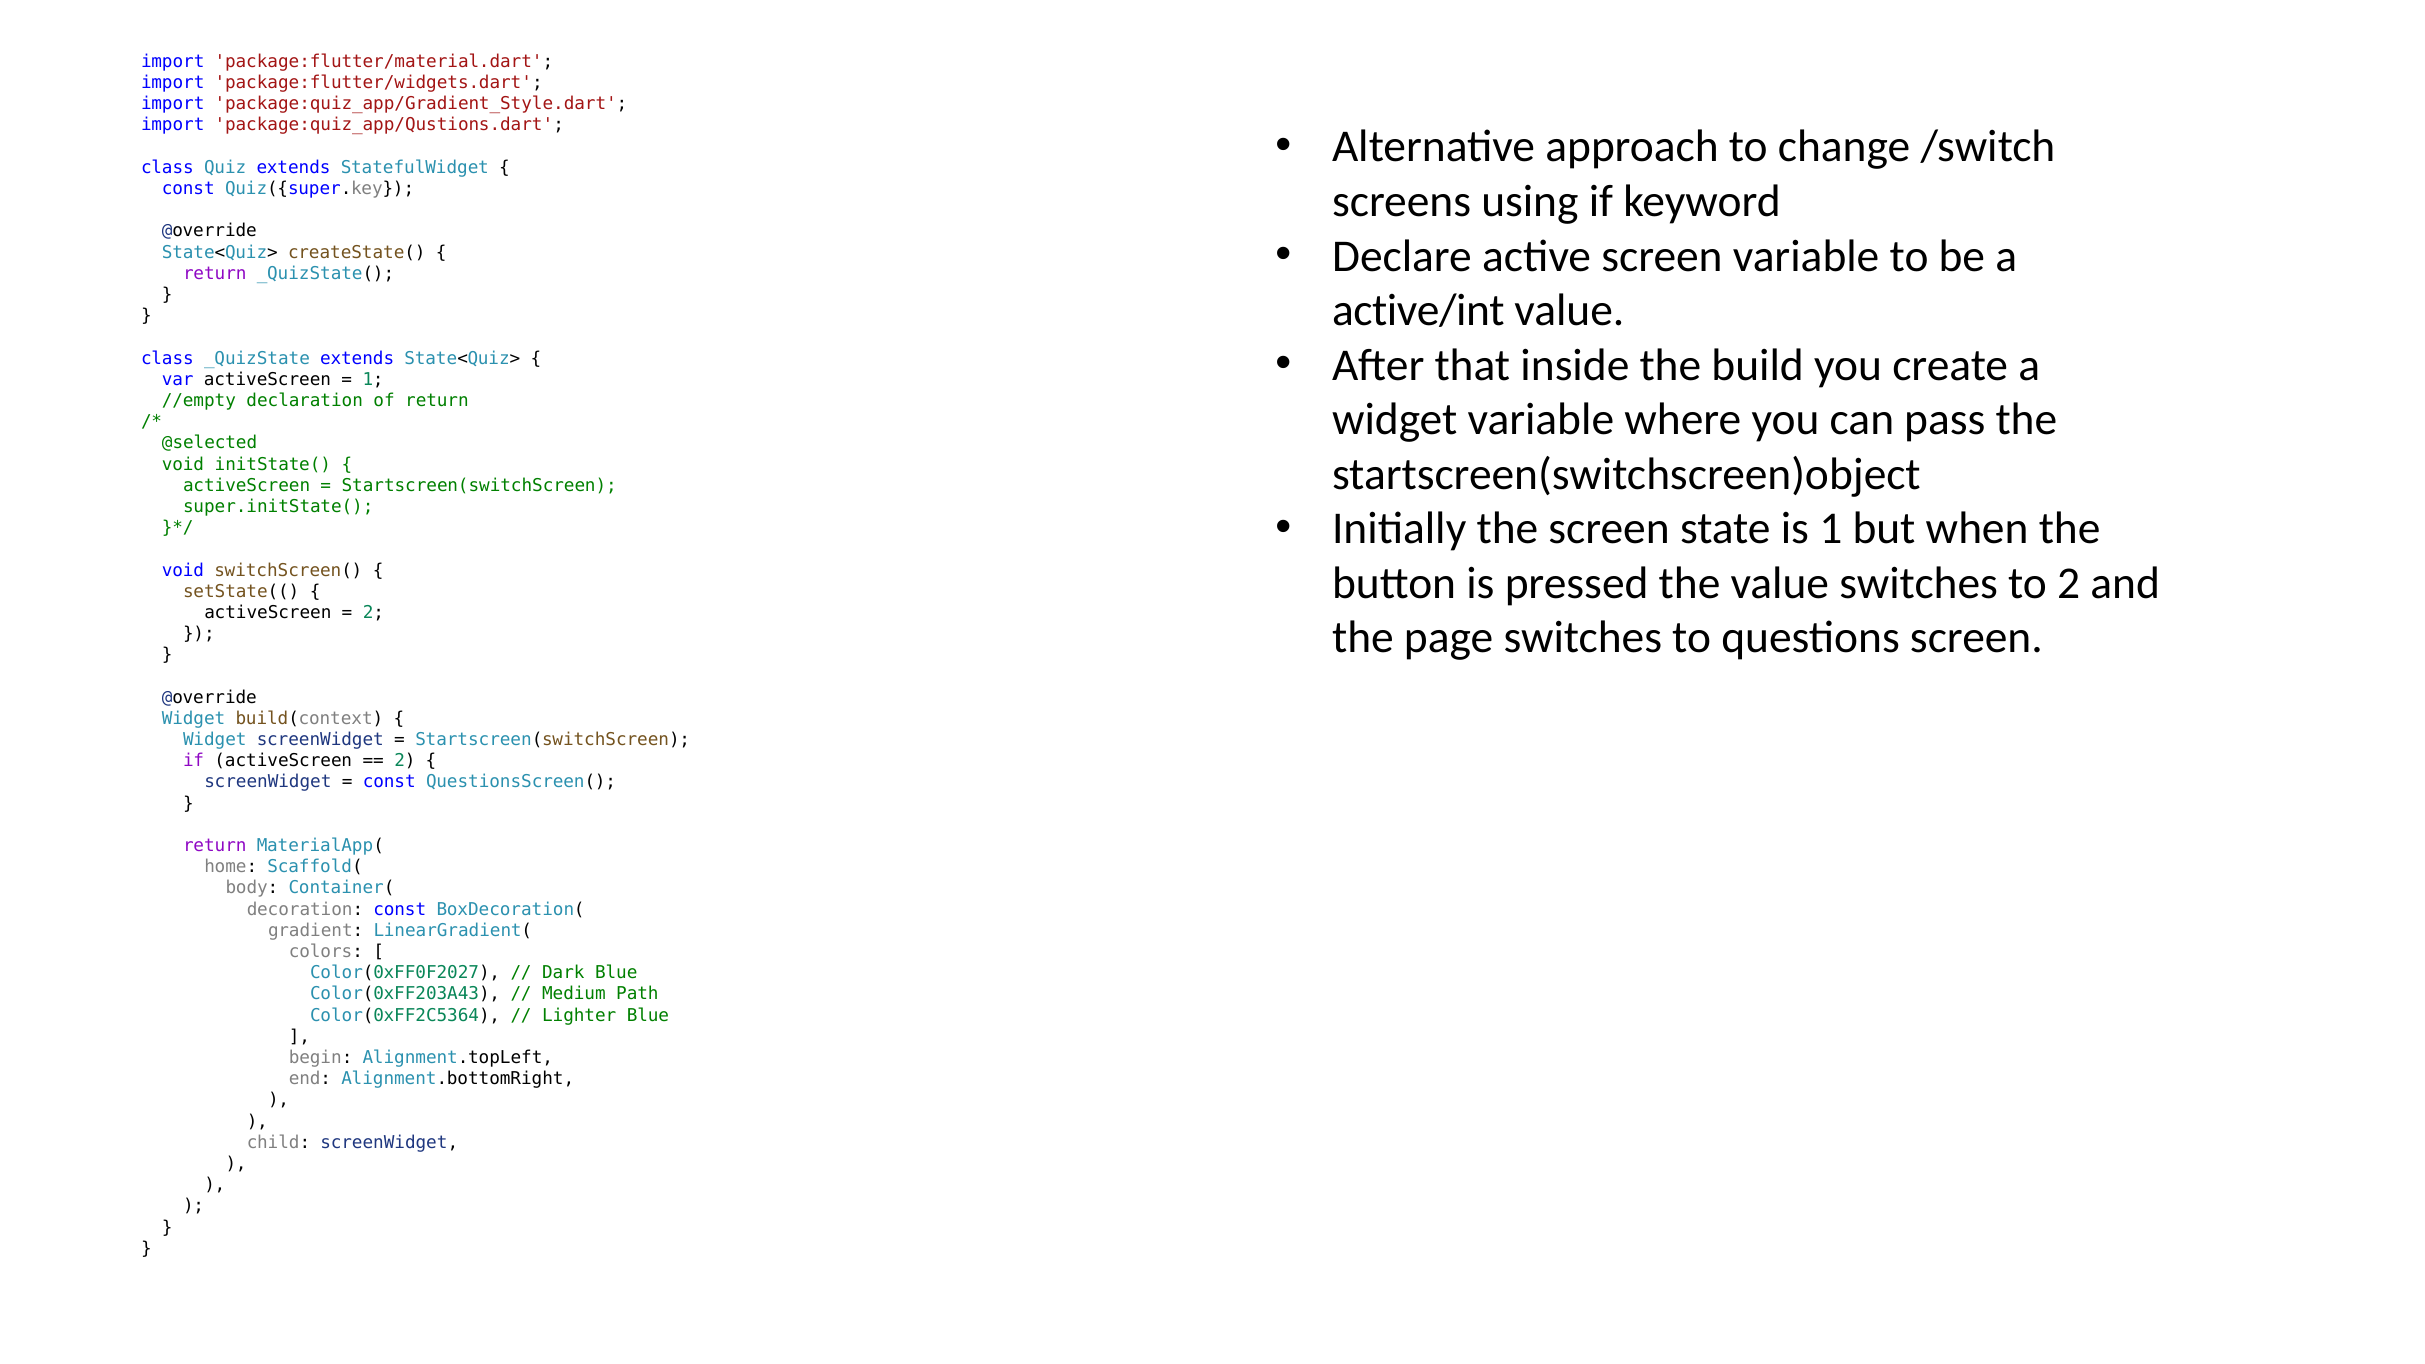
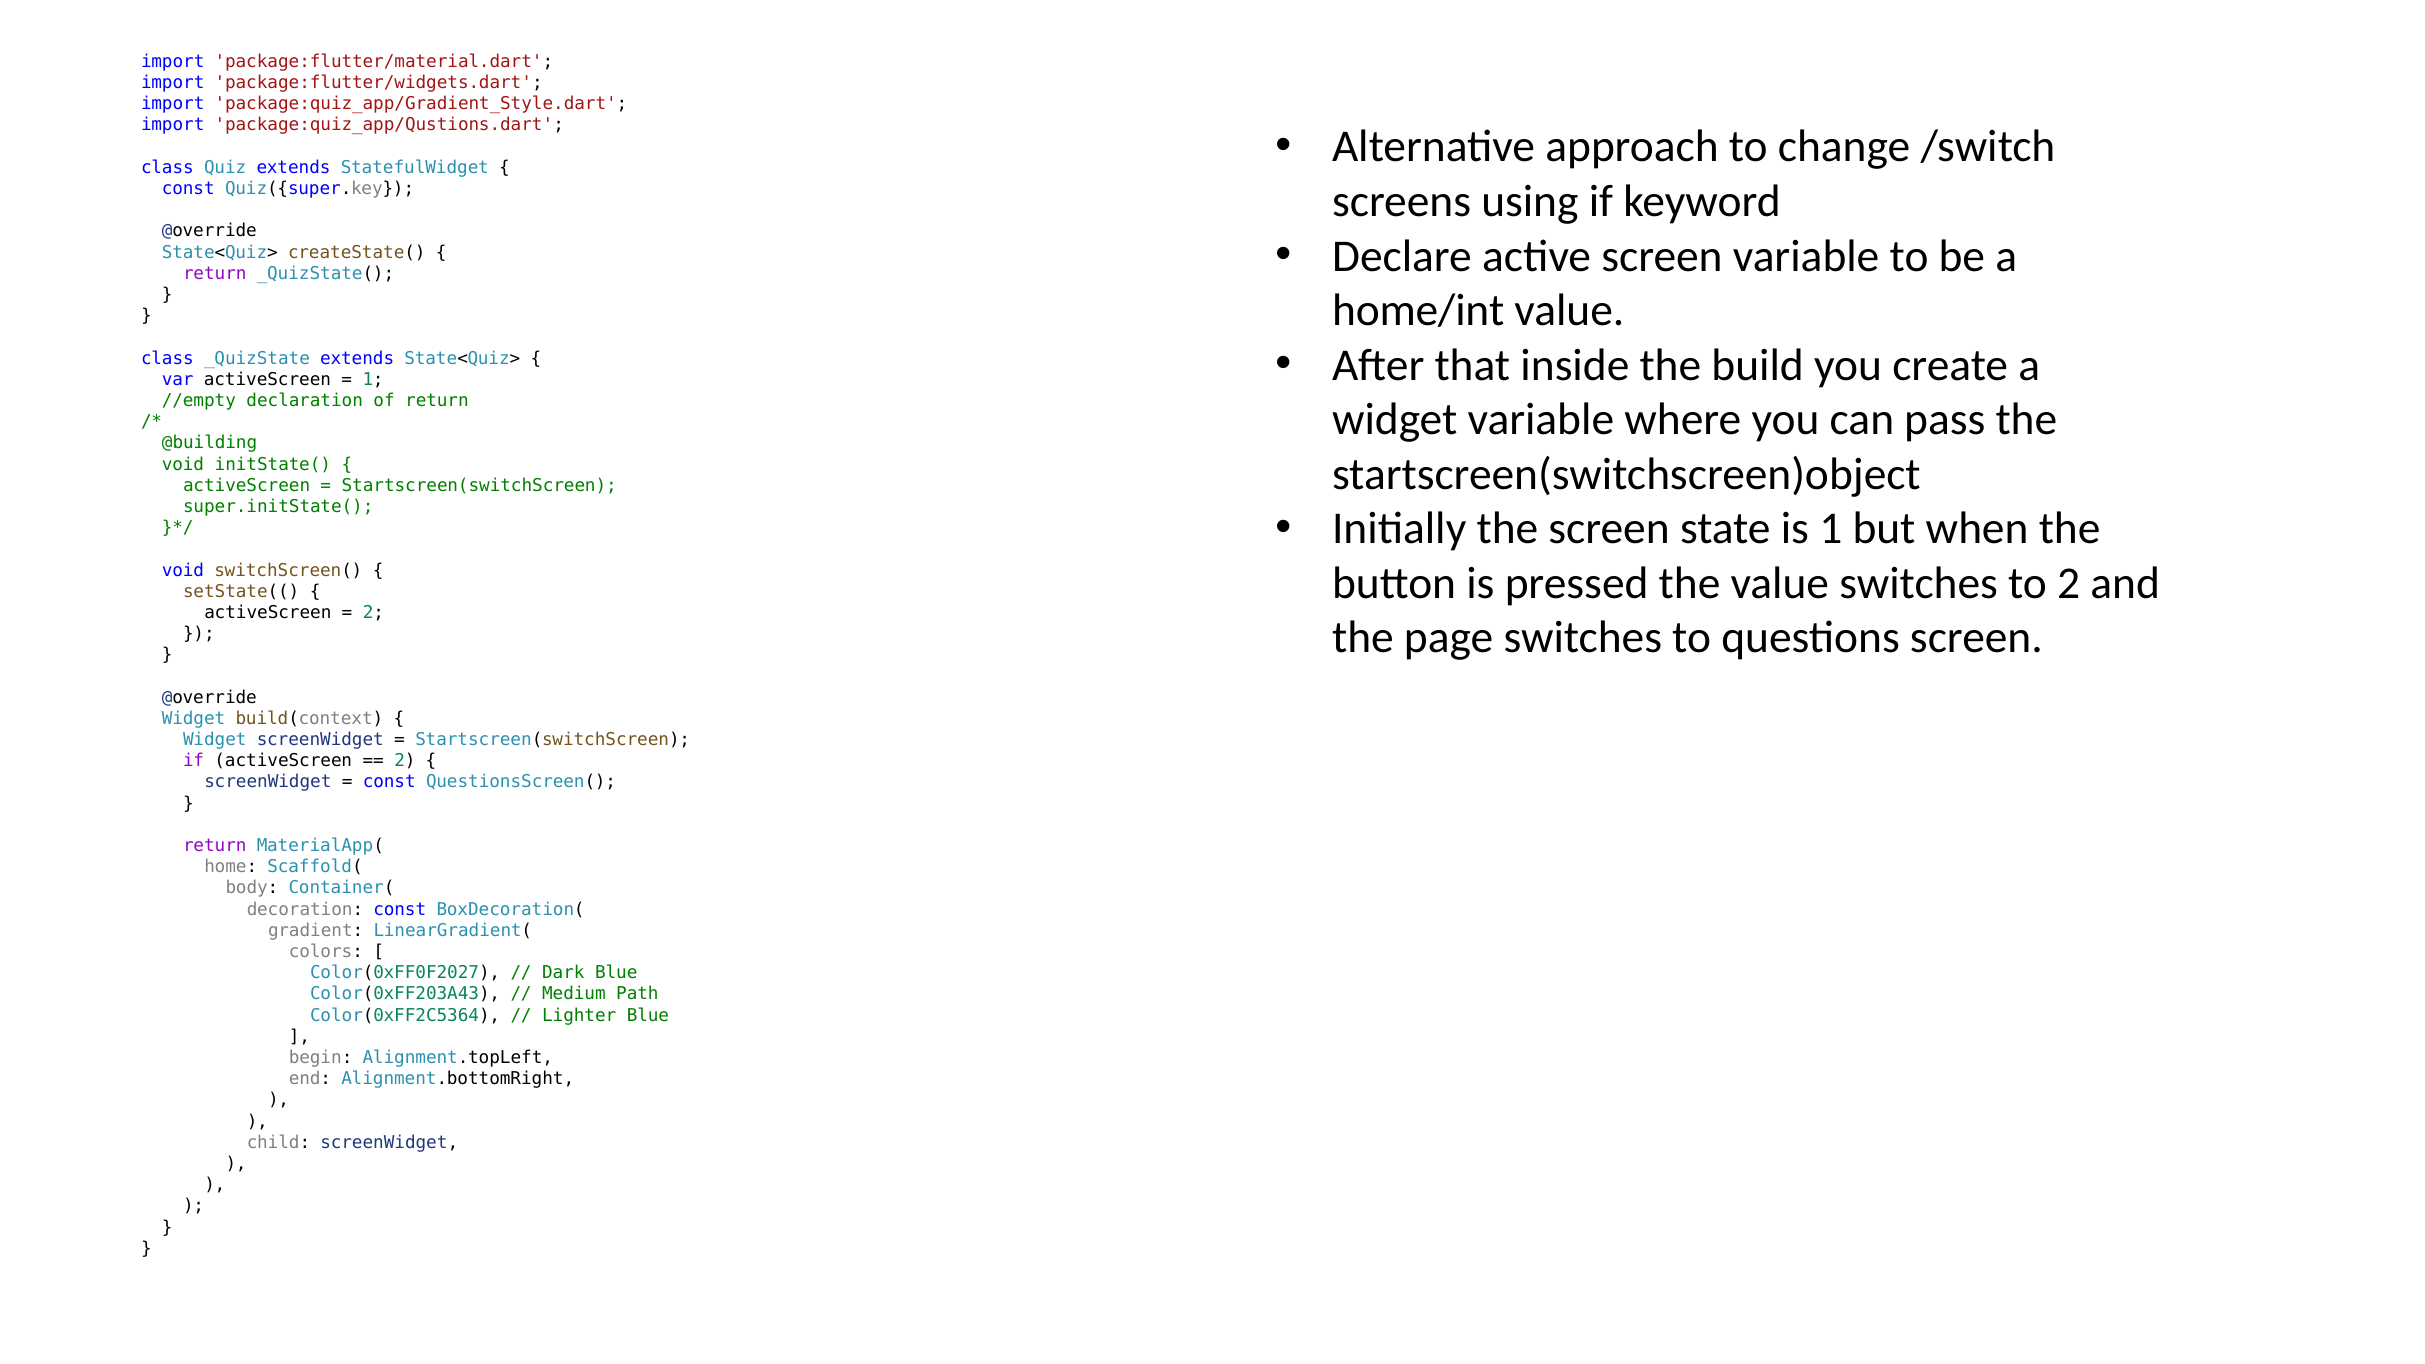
active/int: active/int -> home/int (1418, 311)
@selected: @selected -> @building (210, 443)
